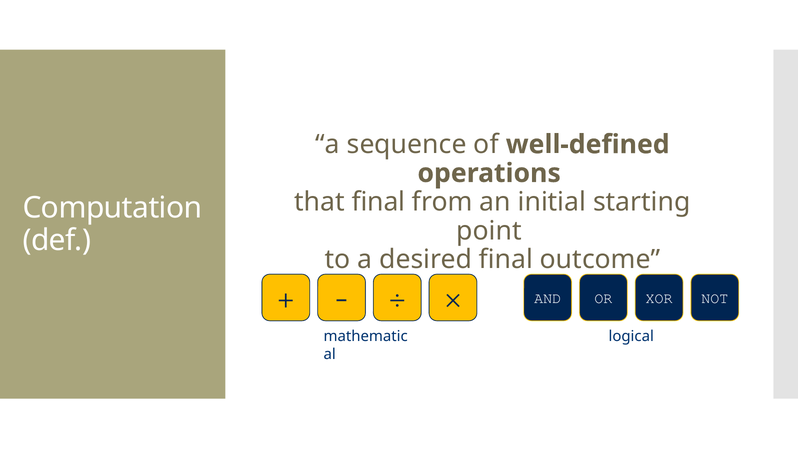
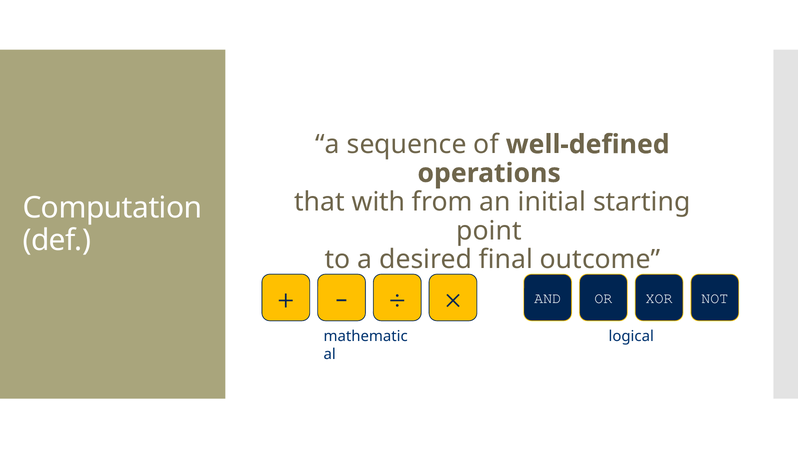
that final: final -> with (378, 202)
